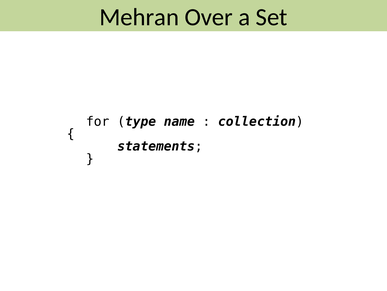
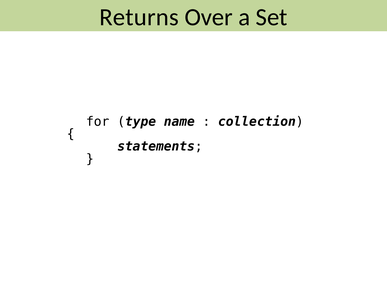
Mehran: Mehran -> Returns (139, 17)
